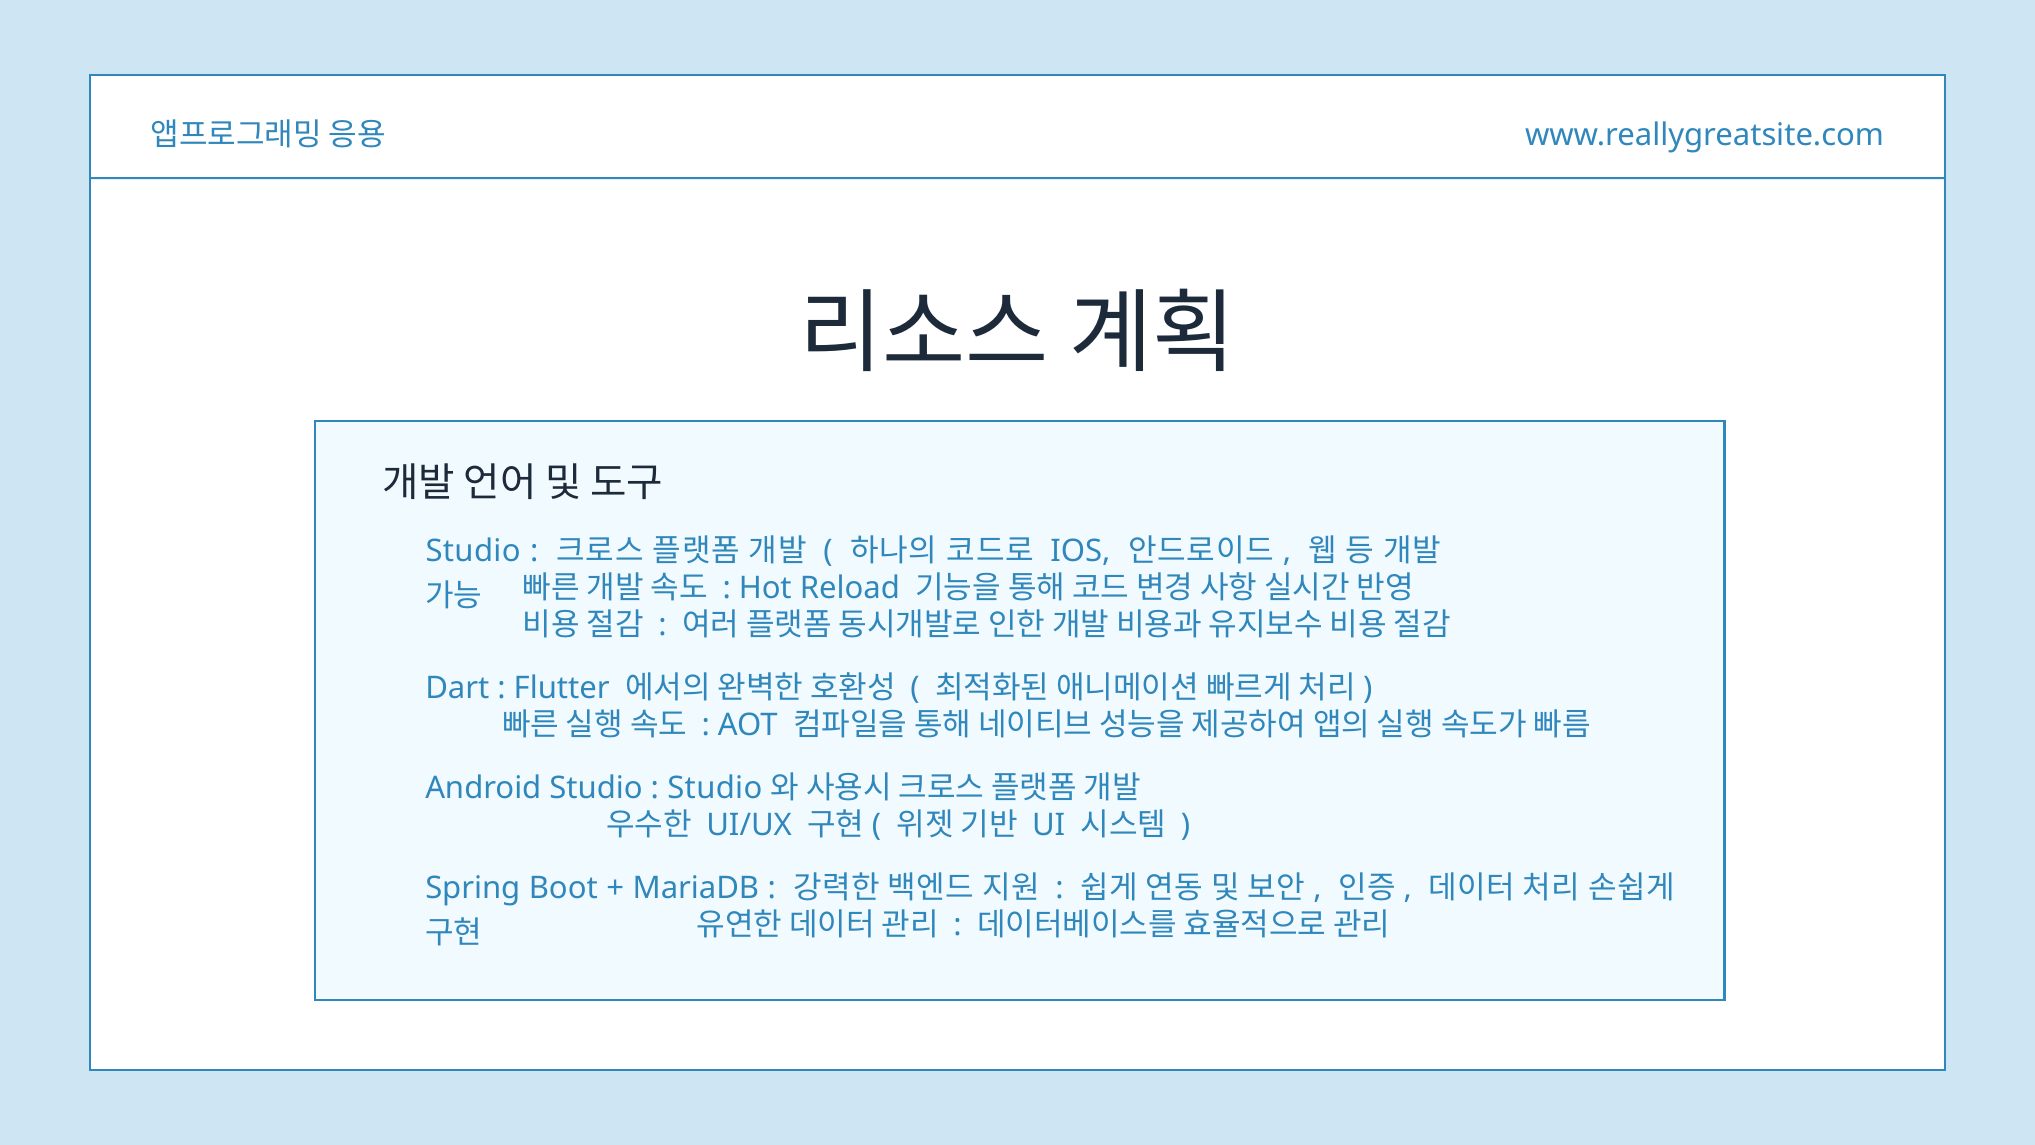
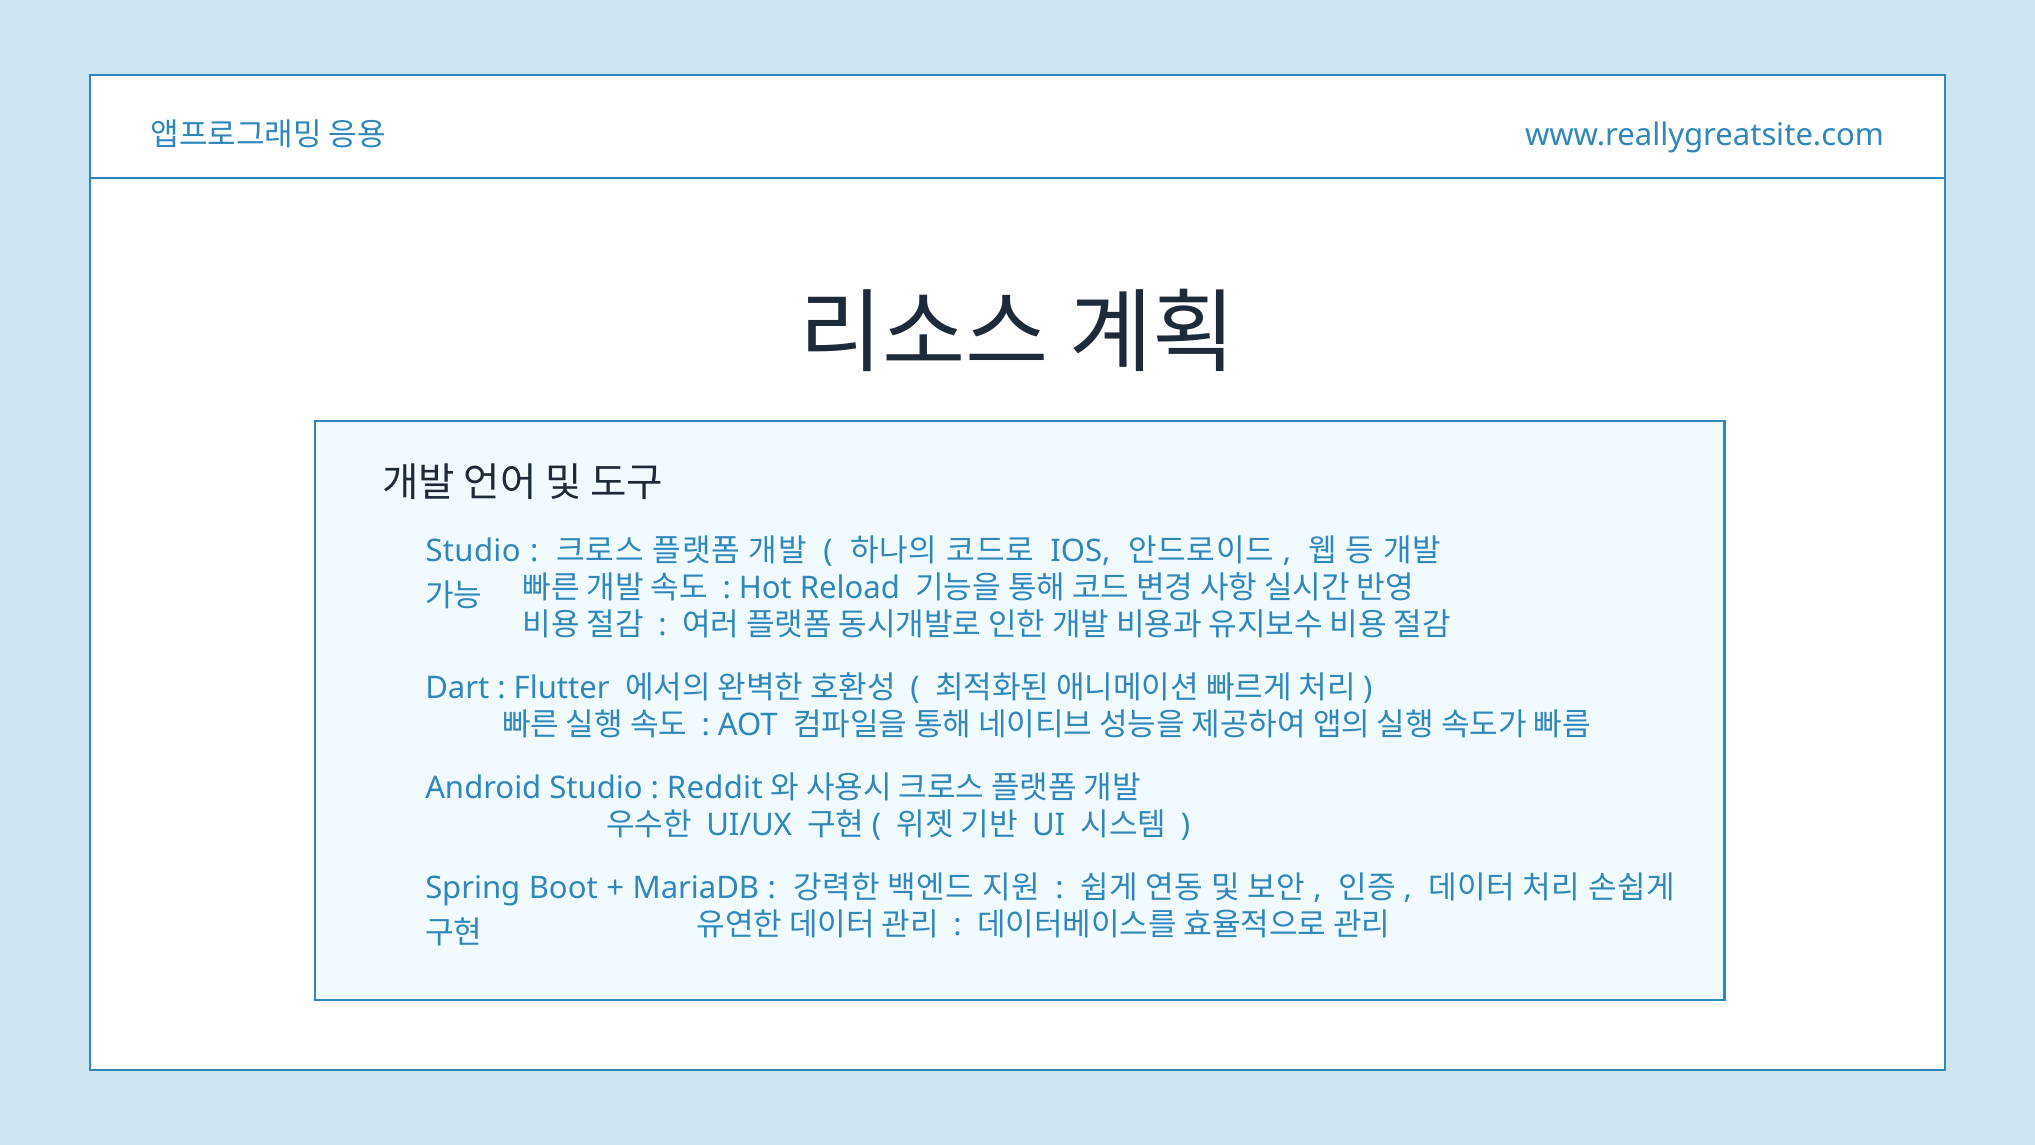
Studio: Studio -> Reddit (715, 788)
